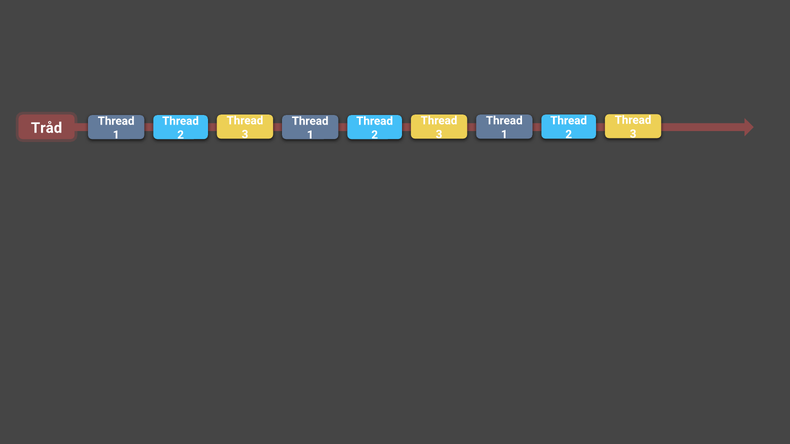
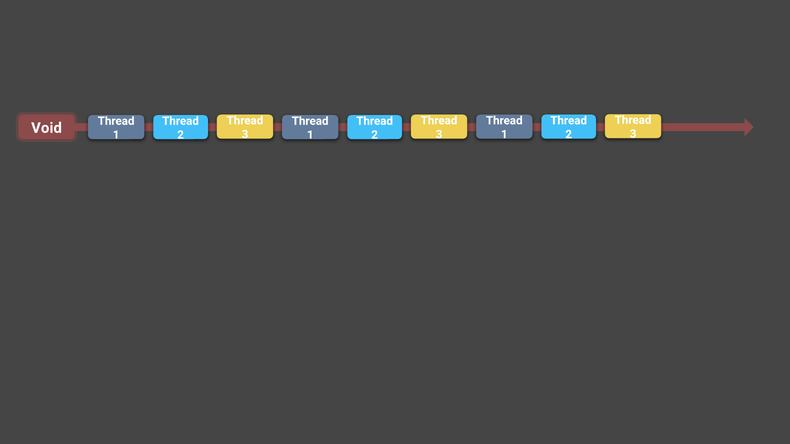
Tråd: Tråd -> Void (46, 128)
